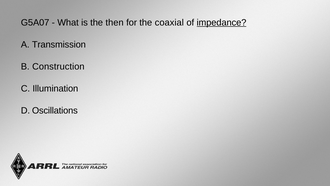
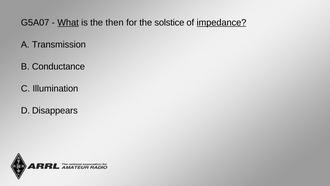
What underline: none -> present (68, 23)
coaxial: coaxial -> solstice (169, 23)
Construction: Construction -> Conductance (58, 66)
Oscillations: Oscillations -> Disappears (55, 110)
